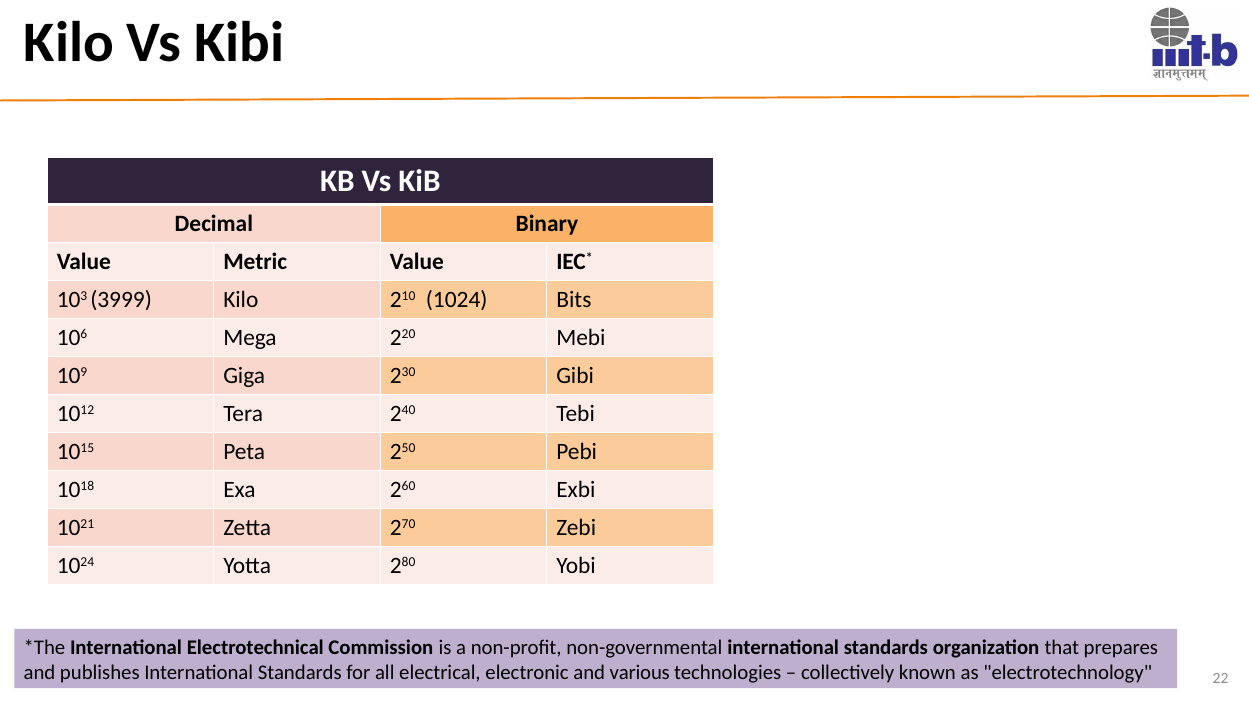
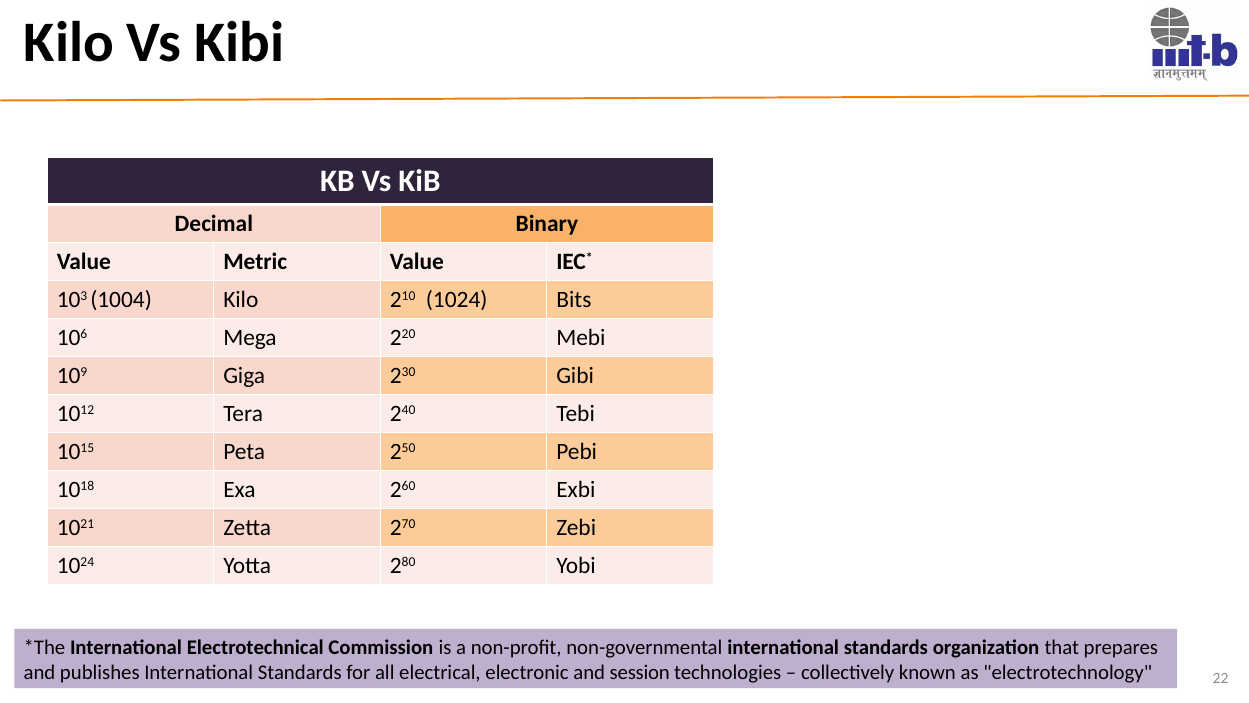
3999: 3999 -> 1004 (121, 300)
various: various -> session (640, 672)
